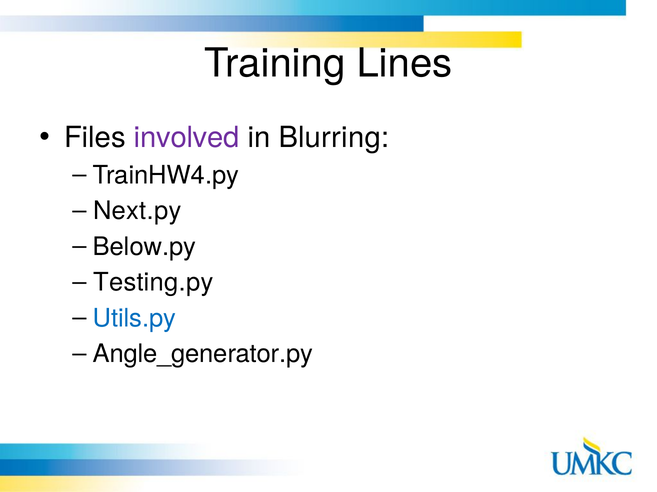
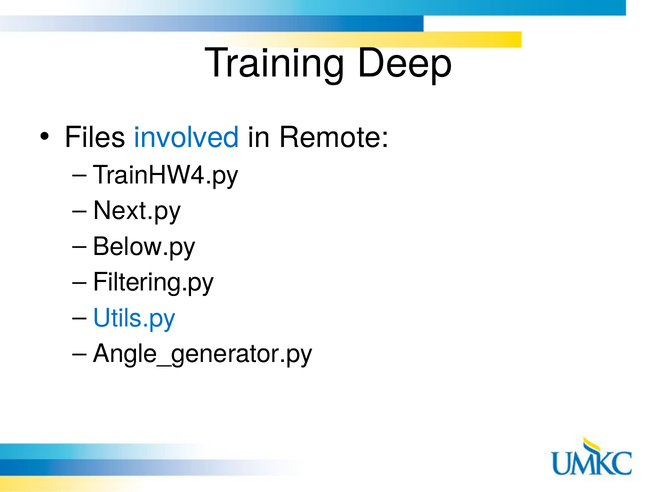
Lines: Lines -> Deep (405, 64)
involved colour: purple -> blue (187, 138)
Blurring: Blurring -> Remote (334, 138)
Testing.py: Testing.py -> Filtering.py (154, 283)
